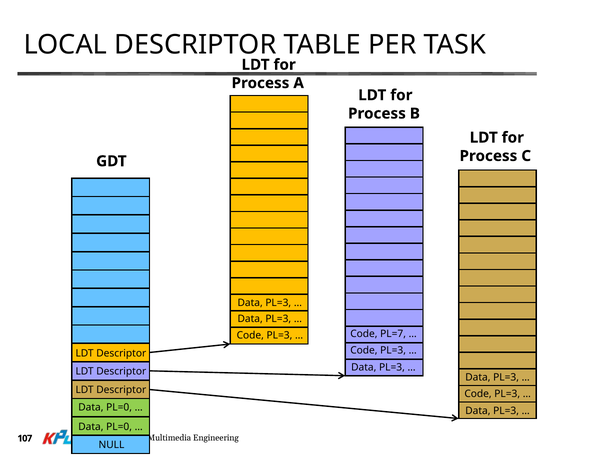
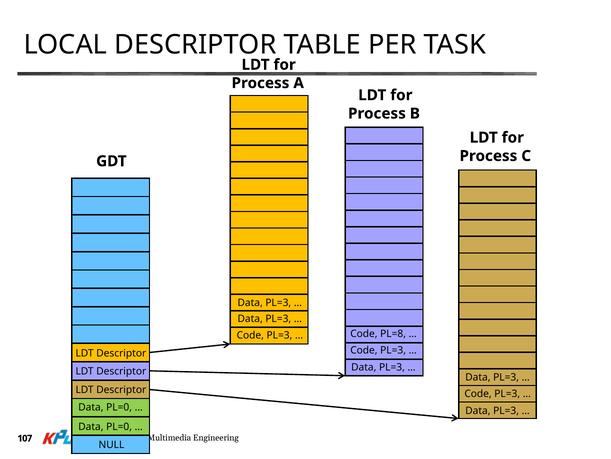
PL=7: PL=7 -> PL=8 (393, 334)
